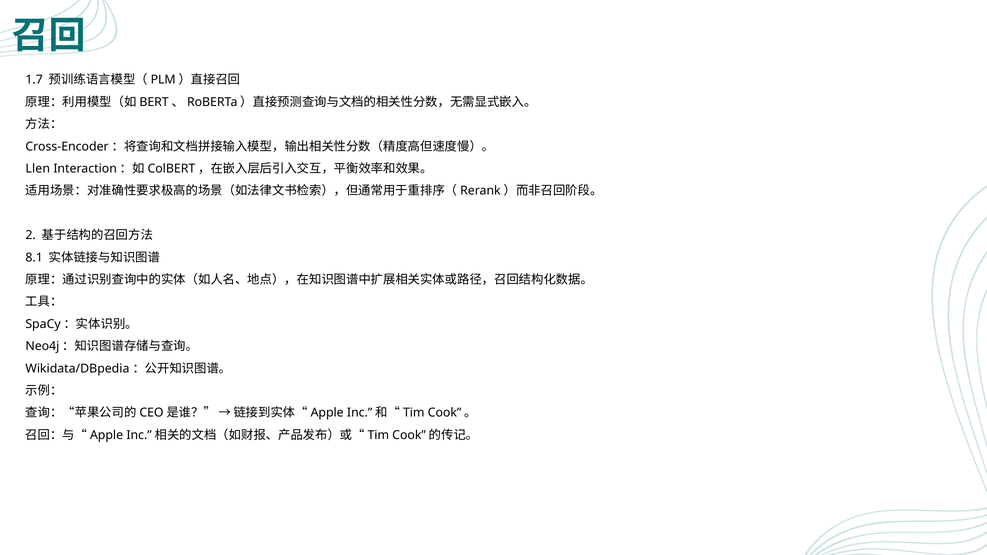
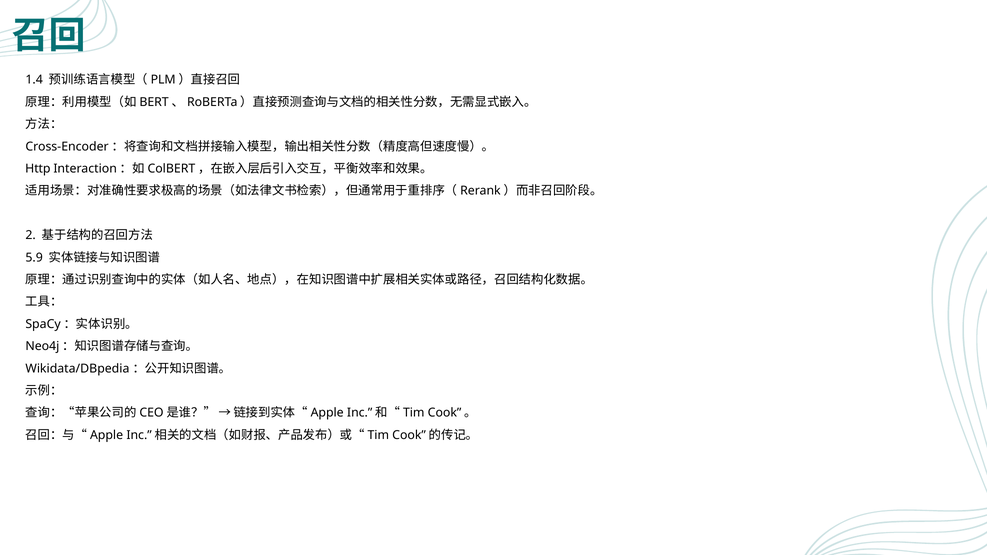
1.7: 1.7 -> 1.4 (34, 80)
Llen: Llen -> Http (38, 169)
8.1: 8.1 -> 5.9 (34, 258)
